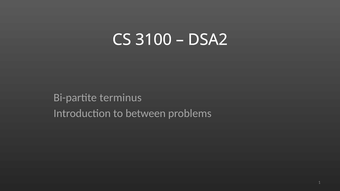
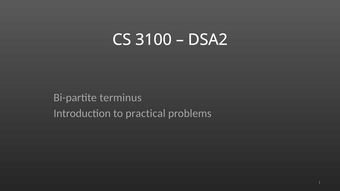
between: between -> practical (146, 114)
